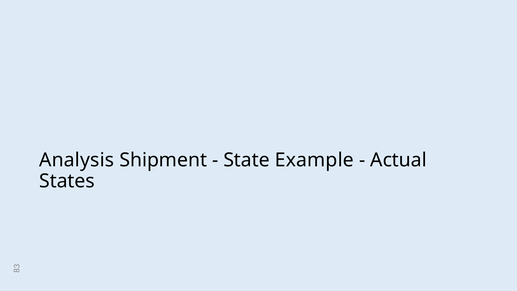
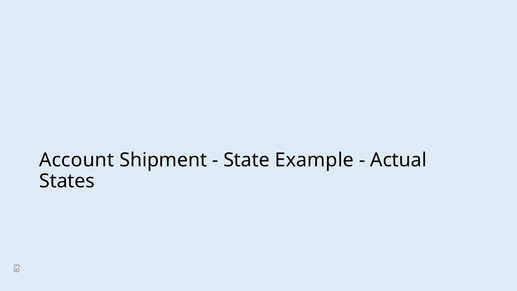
Analysis: Analysis -> Account (77, 160)
